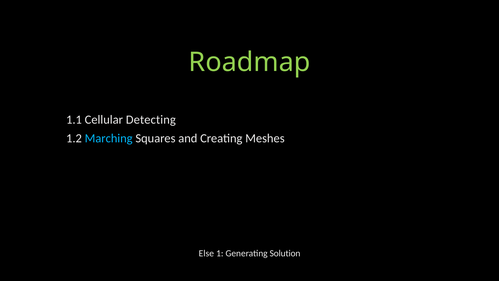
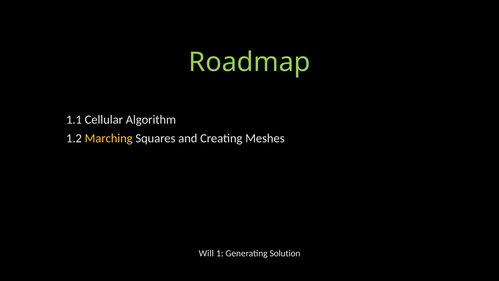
Detecting: Detecting -> Algorithm (151, 119)
Marching colour: light blue -> yellow (109, 138)
Else: Else -> Will (206, 253)
